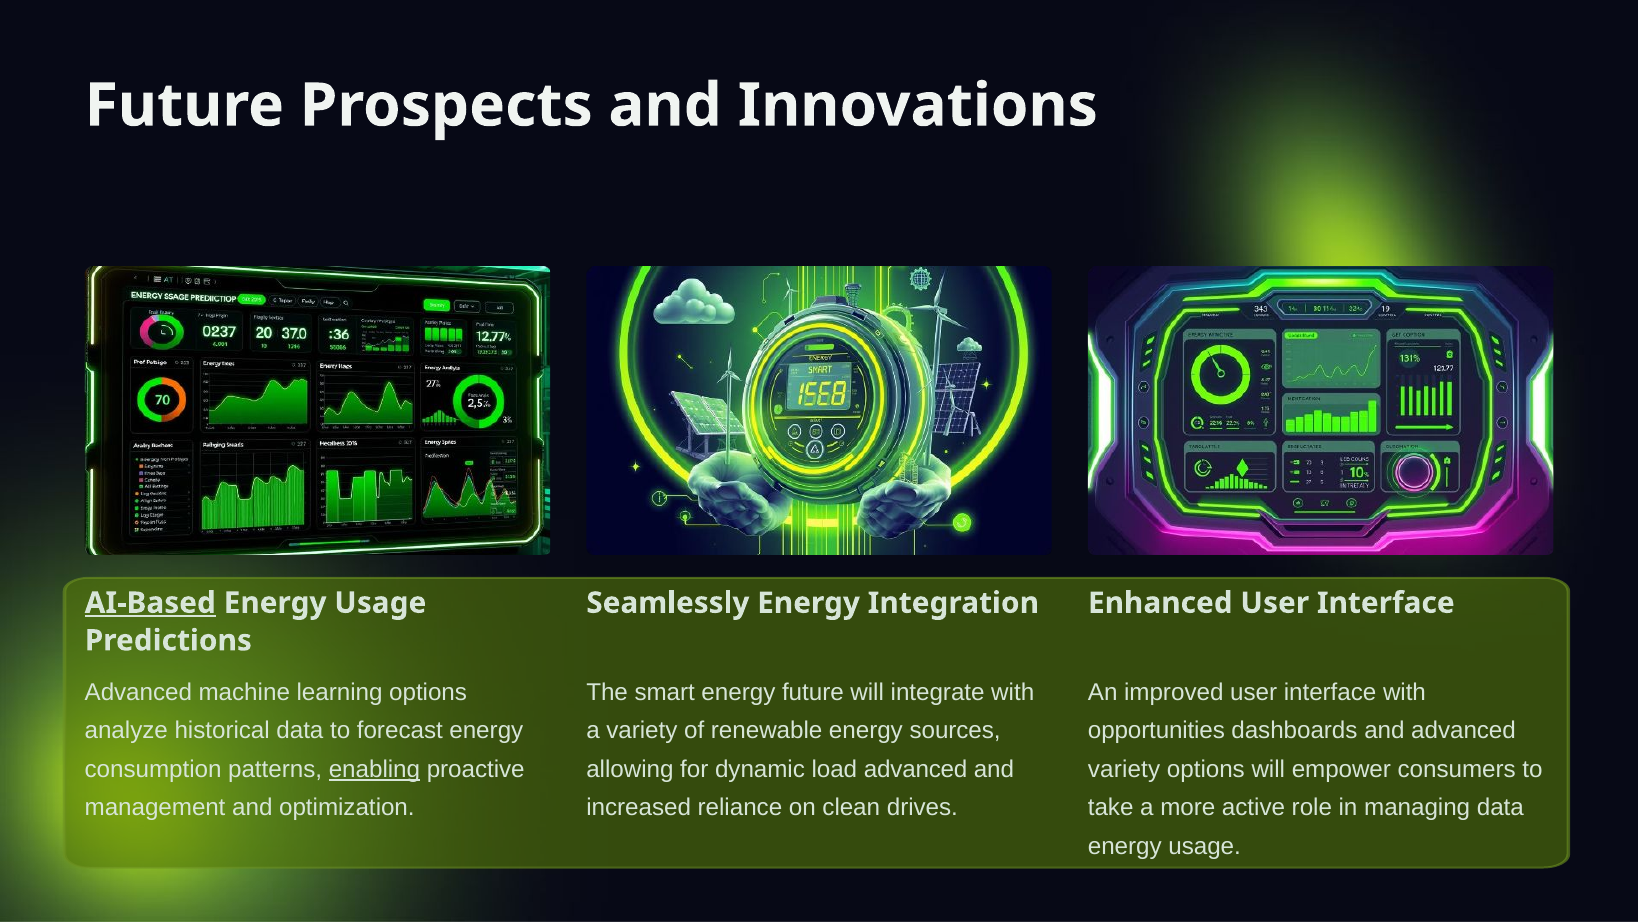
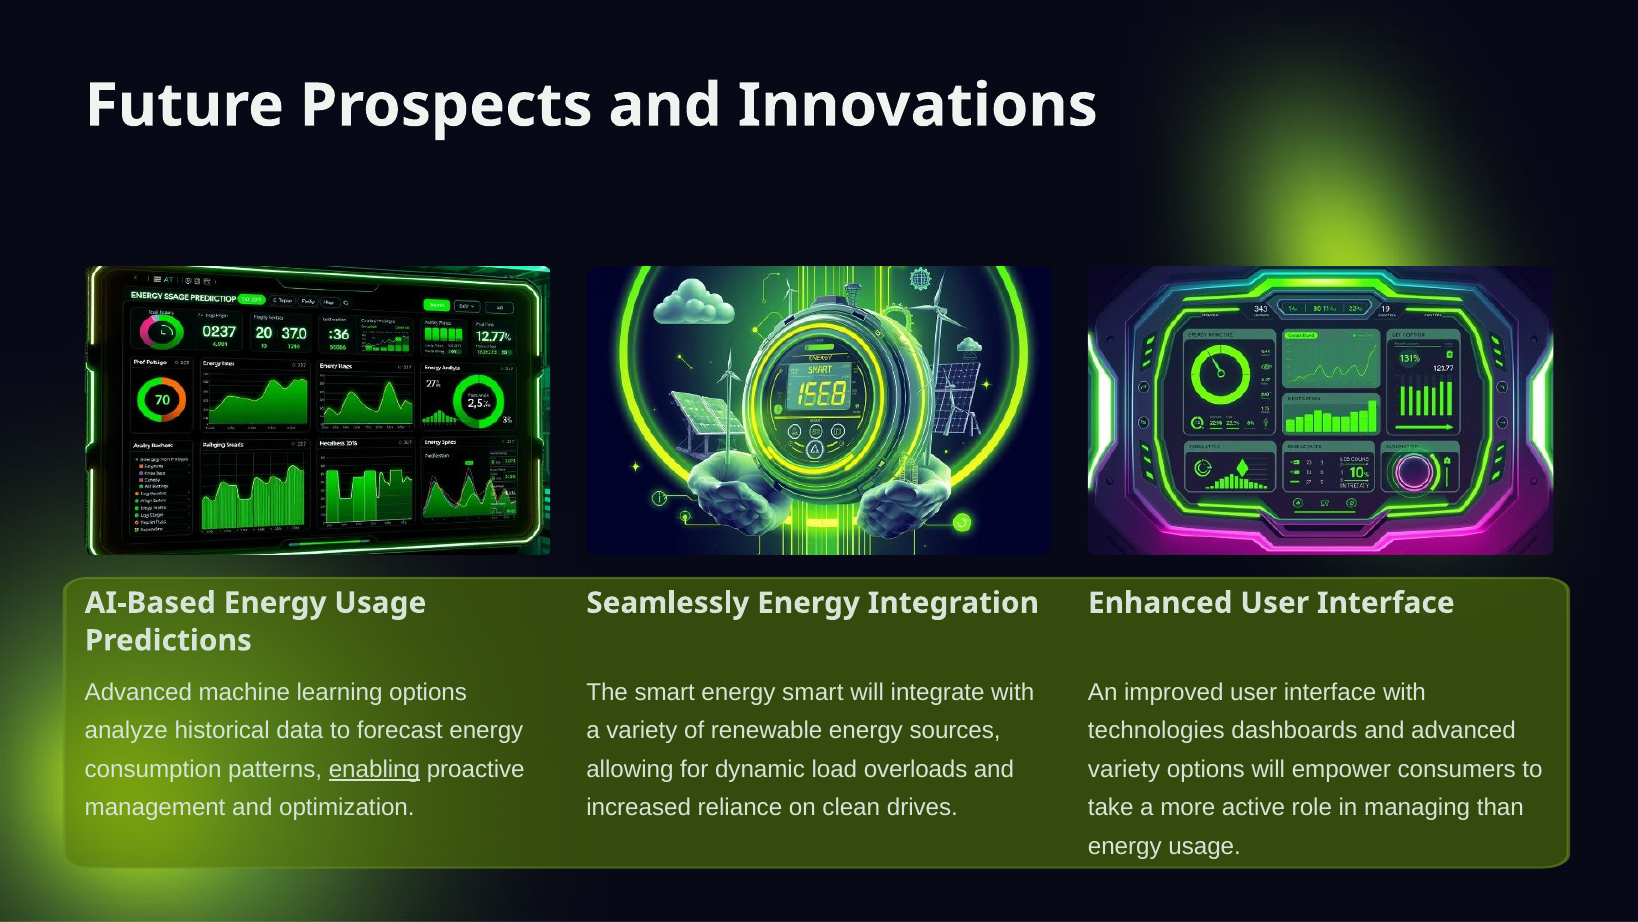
AI-Based underline: present -> none (150, 603)
energy future: future -> smart (813, 692)
opportunities: opportunities -> technologies (1156, 730)
load advanced: advanced -> overloads (916, 769)
managing data: data -> than (1500, 807)
